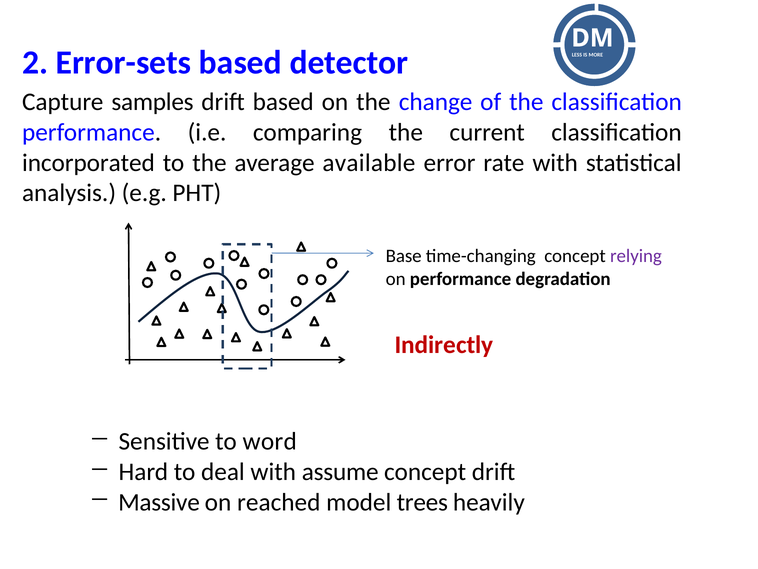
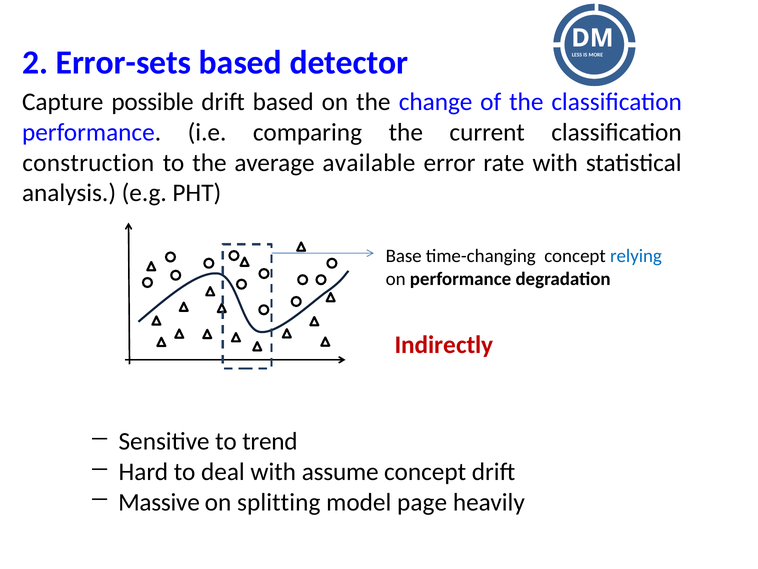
samples: samples -> possible (153, 102)
incorporated: incorporated -> construction (88, 163)
relying colour: purple -> blue (636, 256)
word: word -> trend (270, 441)
reached: reached -> splitting (279, 502)
trees: trees -> page (422, 502)
